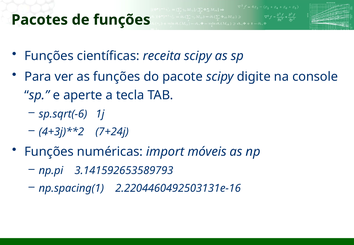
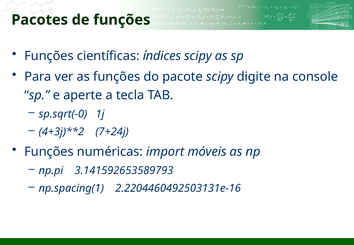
receita: receita -> índices (162, 56)
sp.sqrt(-6: sp.sqrt(-6 -> sp.sqrt(-0 (63, 114)
